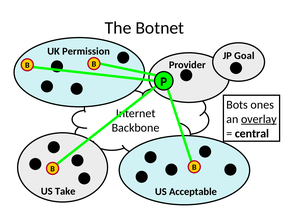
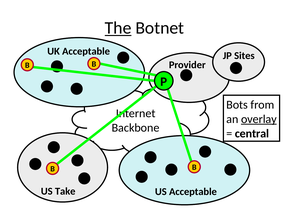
The underline: none -> present (118, 28)
UK Permission: Permission -> Acceptable (86, 51)
Goal: Goal -> Sites (244, 56)
ones: ones -> from (262, 105)
